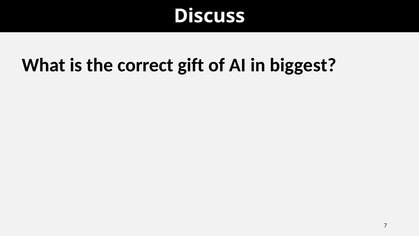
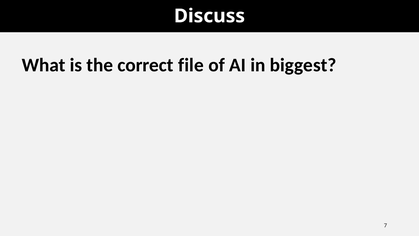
gift: gift -> file (191, 65)
